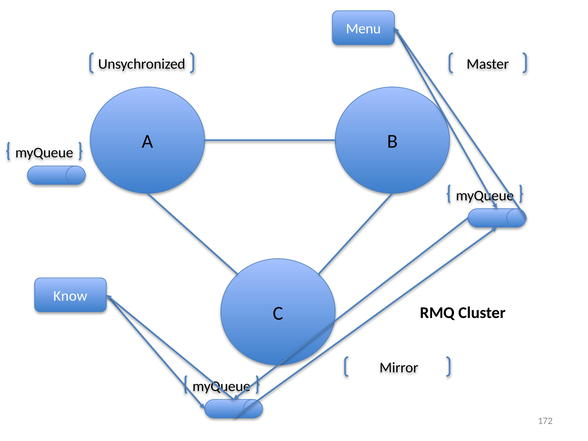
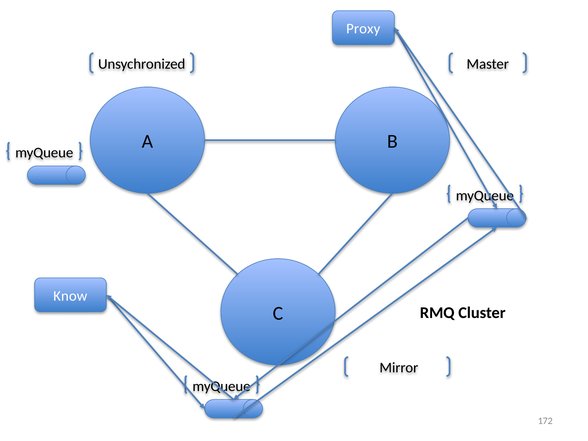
Menu: Menu -> Proxy (363, 29)
